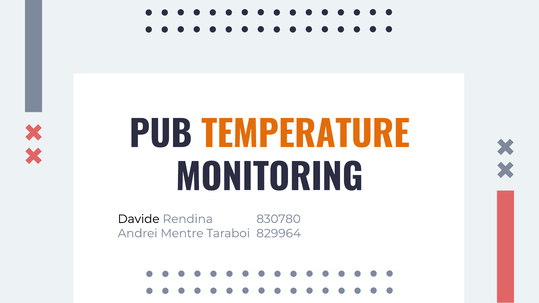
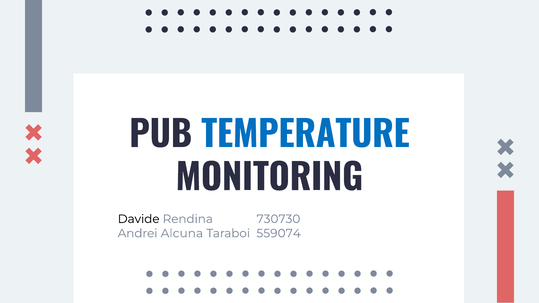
TEMPERATURE colour: orange -> blue (305, 135)
830780: 830780 -> 730730 (278, 219)
Mentre: Mentre -> Alcuna (182, 233)
829964: 829964 -> 559074 (279, 233)
